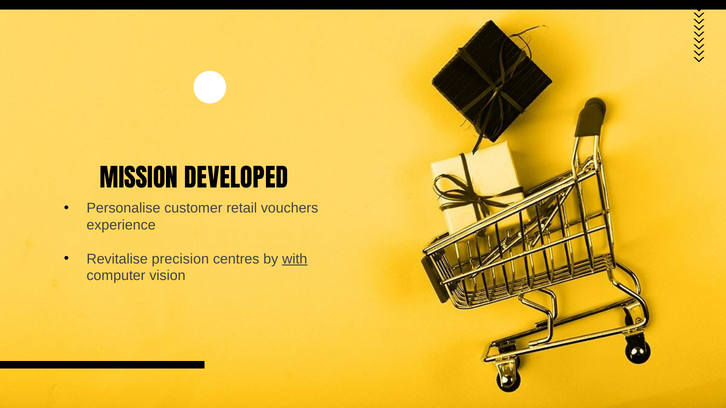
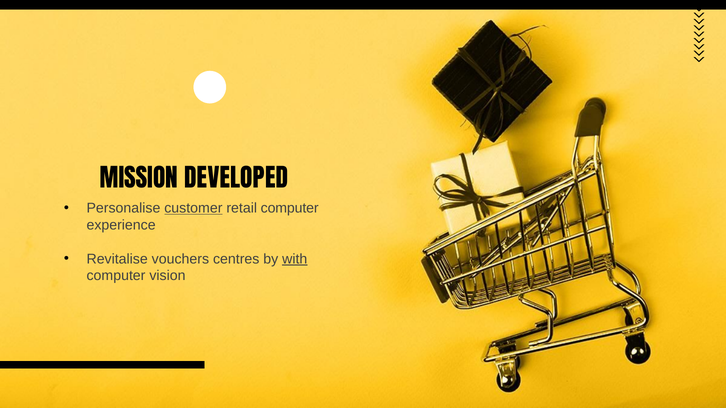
customer underline: none -> present (193, 208)
retail vouchers: vouchers -> computer (290, 208)
precision: precision -> vouchers (180, 259)
